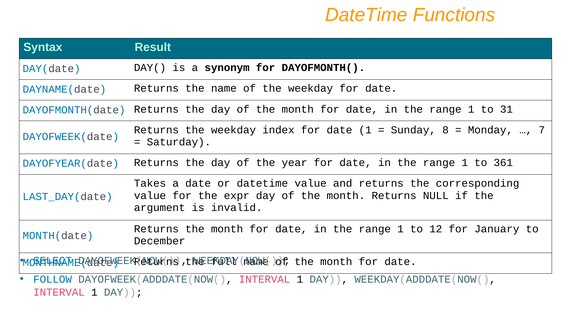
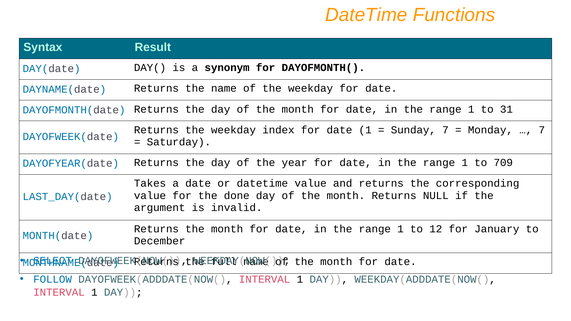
Sunday 8: 8 -> 7 (445, 130)
361: 361 -> 709 (503, 163)
expr: expr -> done (237, 196)
